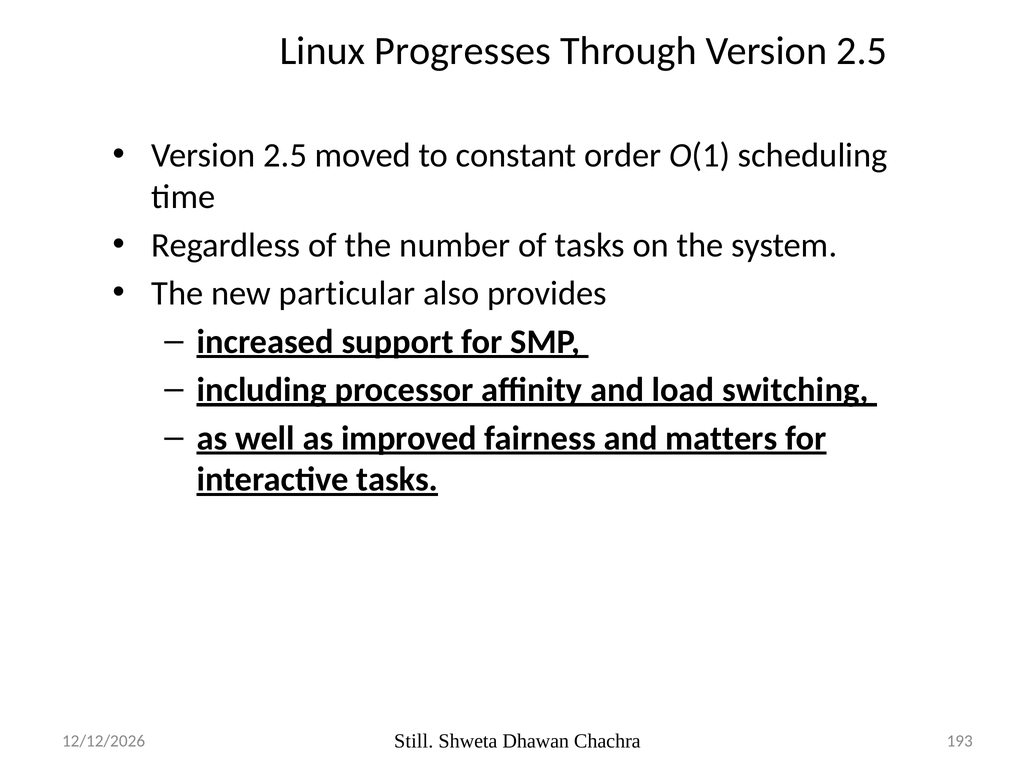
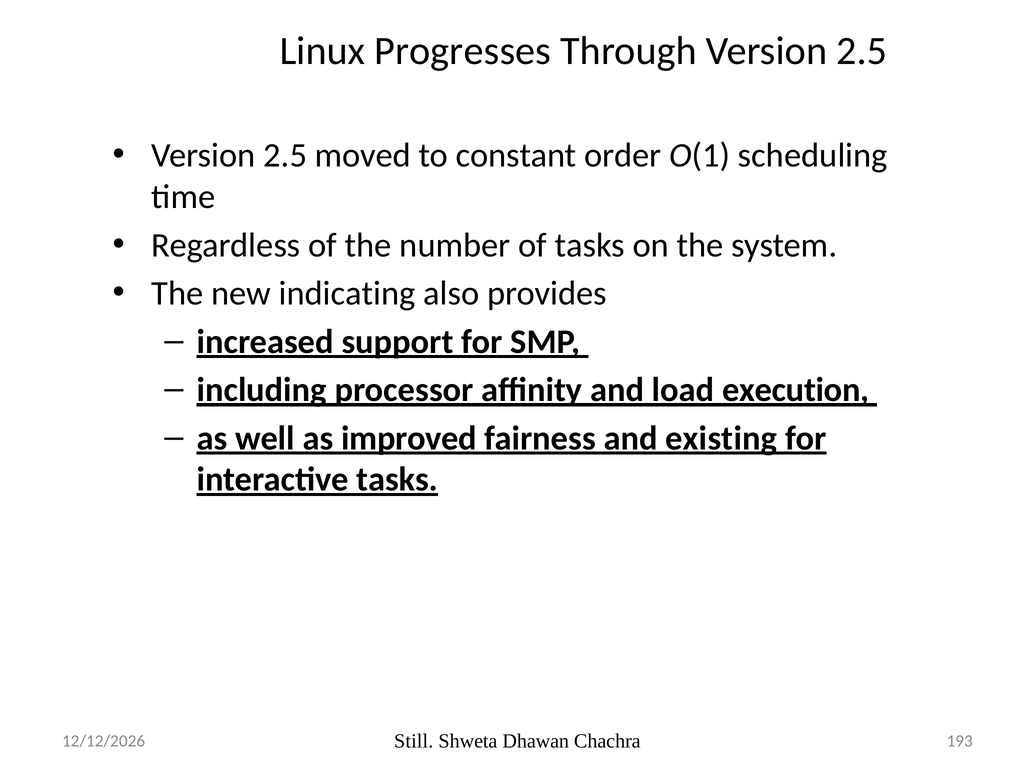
particular: particular -> indicating (347, 293)
switching: switching -> execution (796, 390)
matters: matters -> existing (721, 438)
